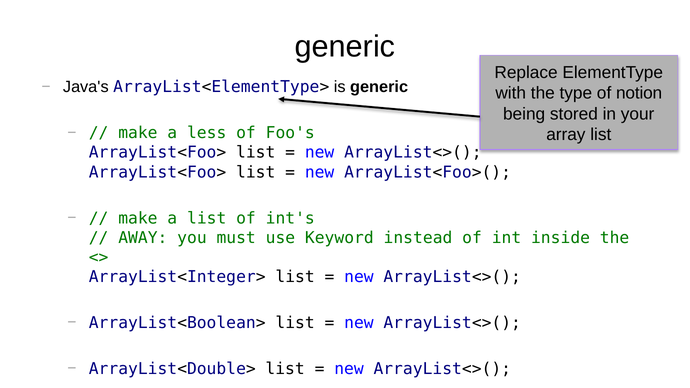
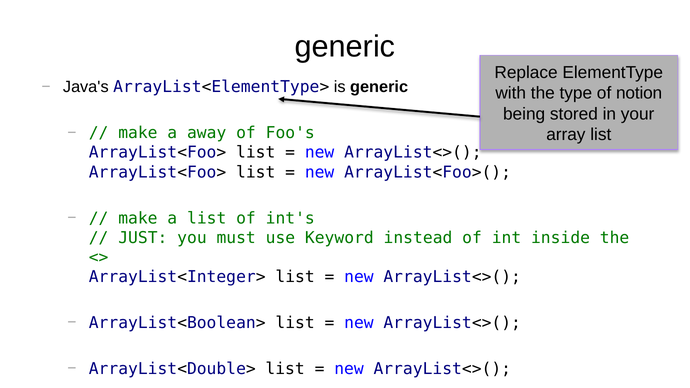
less: less -> away (207, 133)
AWAY: AWAY -> JUST (143, 238)
